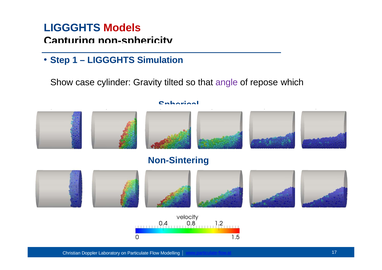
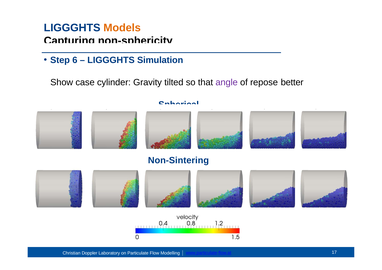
Models colour: red -> orange (122, 28)
1: 1 -> 6 (75, 60)
which: which -> better (292, 82)
